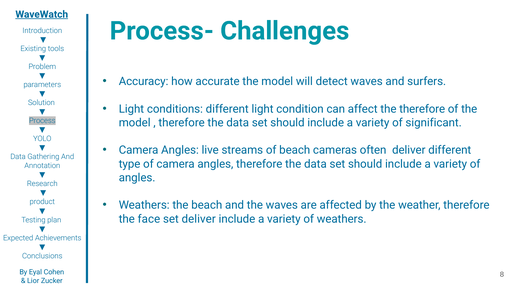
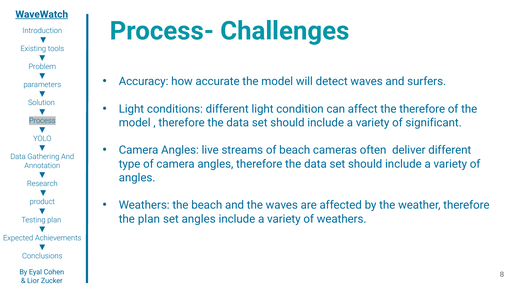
the face: face -> plan (149, 219)
set deliver: deliver -> angles (199, 219)
